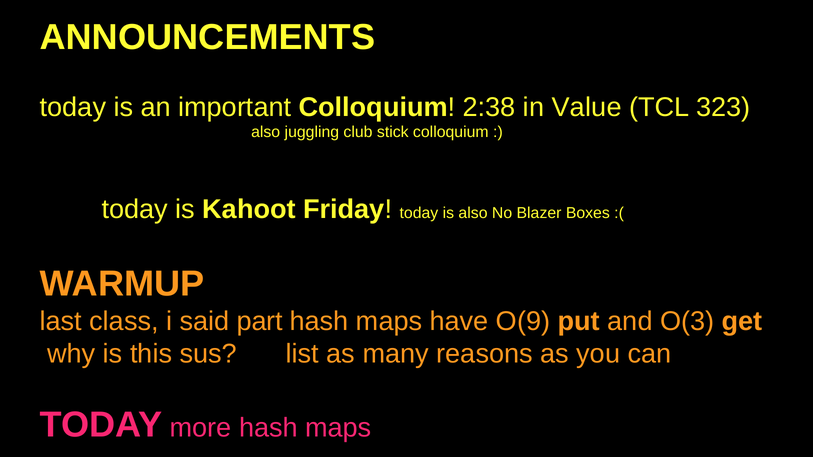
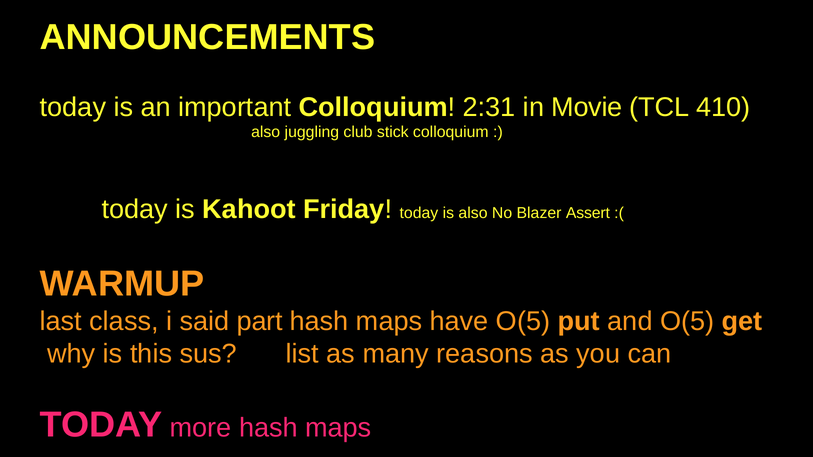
2:38: 2:38 -> 2:31 (489, 107)
Value: Value -> Movie (587, 107)
323: 323 -> 410 (723, 107)
Boxes: Boxes -> Assert (588, 213)
have O(9: O(9 -> O(5 (523, 321)
and O(3: O(3 -> O(5 (687, 321)
